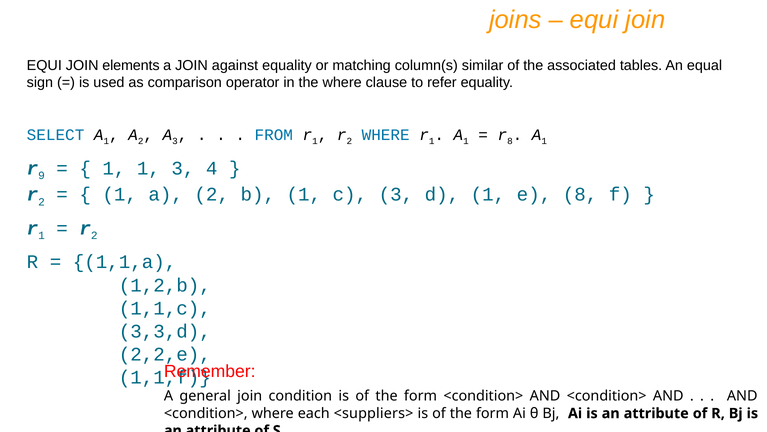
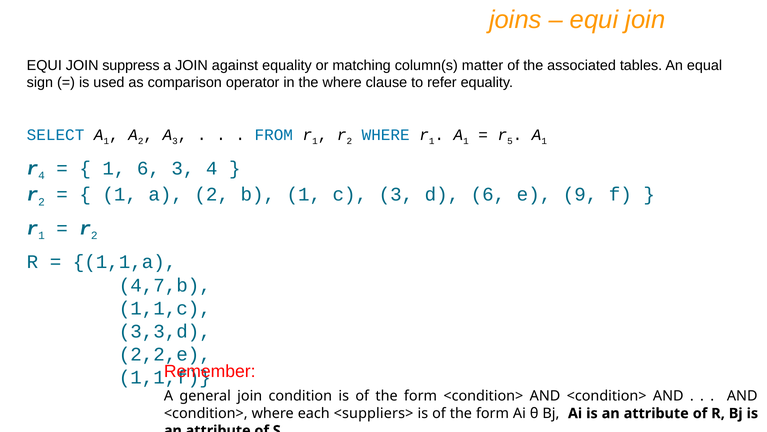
elements: elements -> suppress (131, 65)
similar: similar -> matter (483, 65)
r 8: 8 -> 5 (510, 141)
r 9: 9 -> 4 (42, 175)
1 1: 1 -> 6 (148, 168)
d 1: 1 -> 6 (488, 194)
e 8: 8 -> 9 (580, 194)
1,2,b: 1,2,b -> 4,7,b (165, 285)
